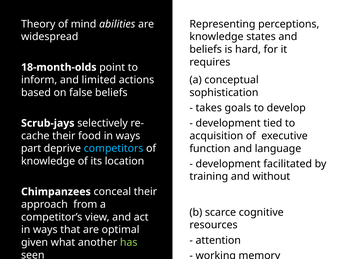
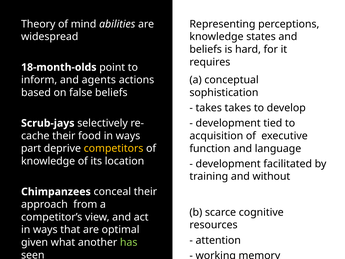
limited: limited -> agents (99, 80)
takes goals: goals -> takes (238, 108)
competitors colour: light blue -> yellow (114, 148)
